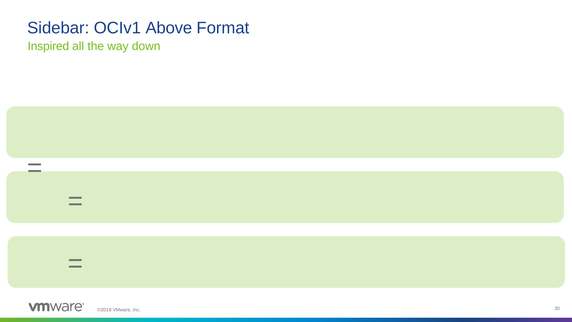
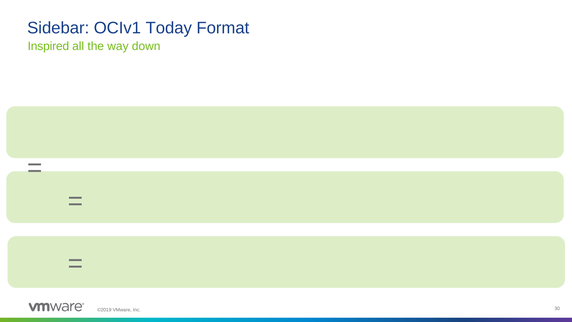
Above: Above -> Today (169, 28)
